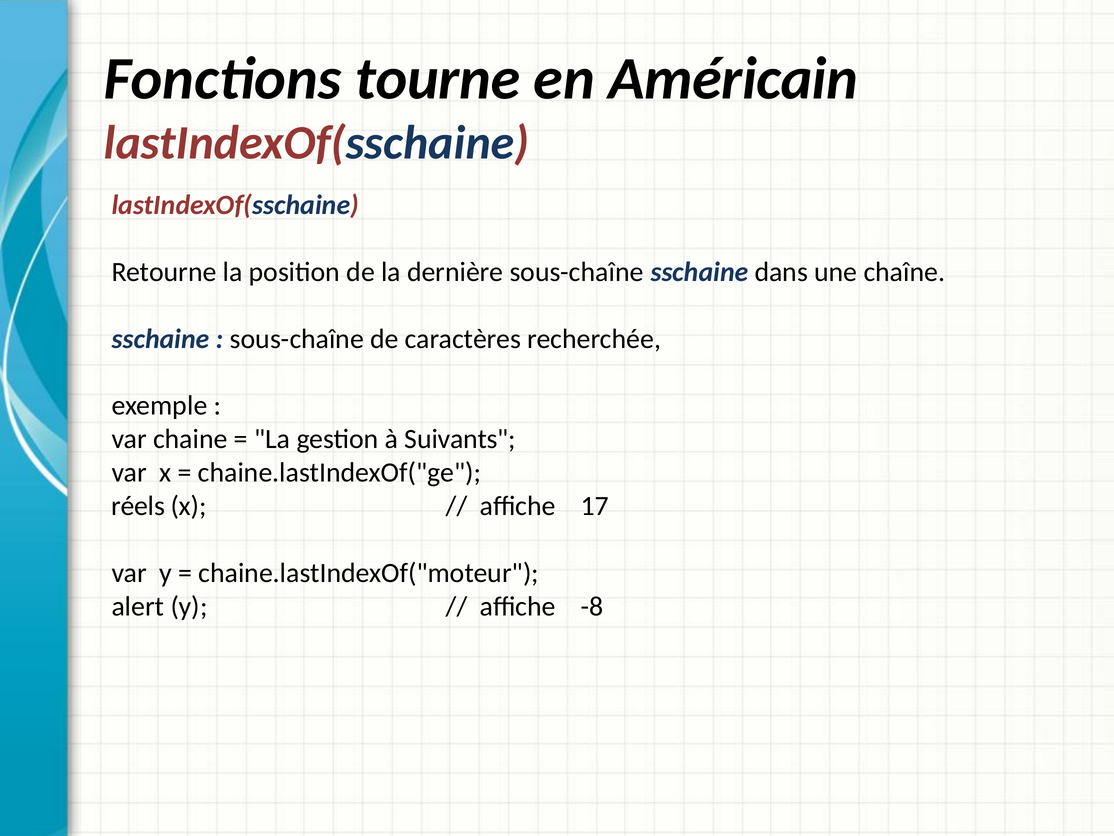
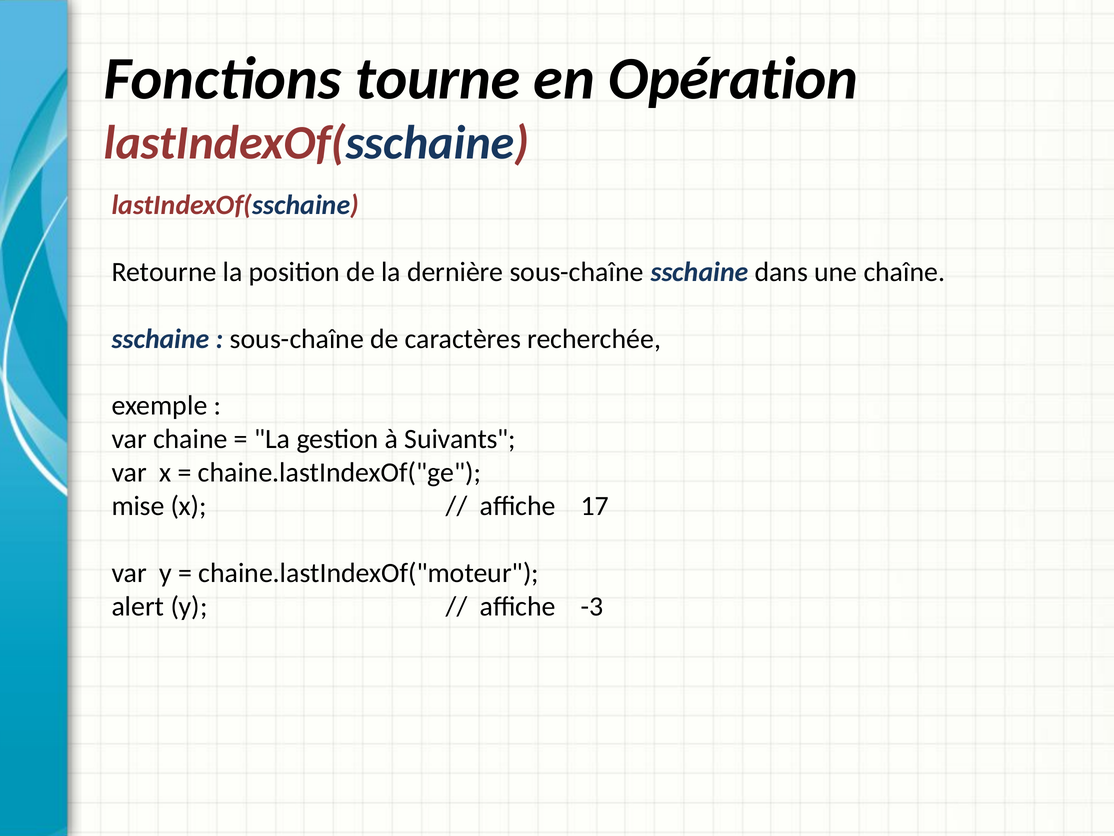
Américain: Américain -> Opération (733, 79)
réels: réels -> mise (138, 506)
-8: -8 -> -3 (592, 606)
